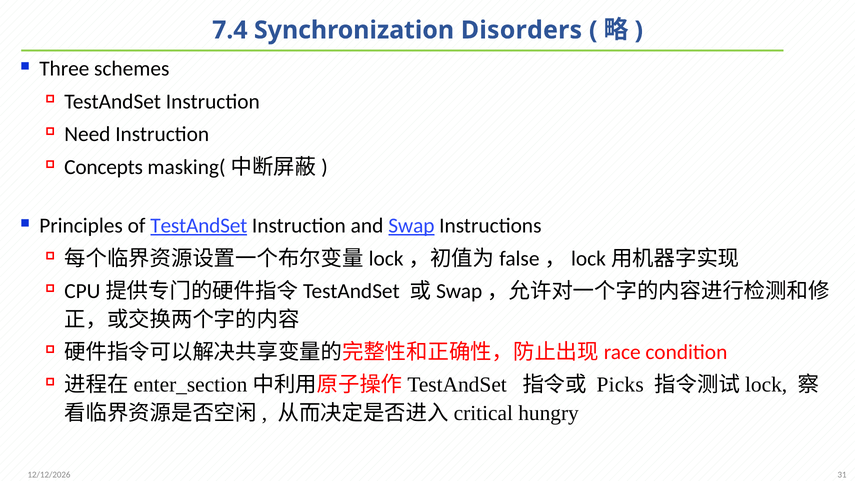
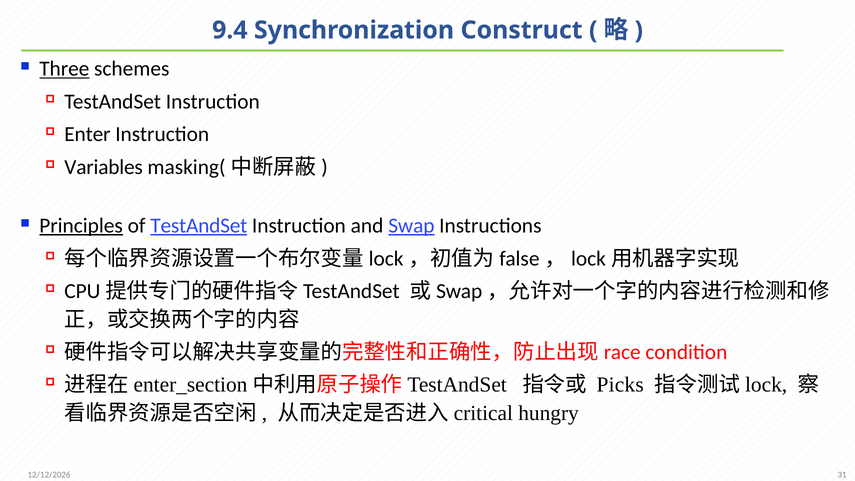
7.4: 7.4 -> 9.4 (230, 30)
Disorders: Disorders -> Construct (522, 30)
Three underline: none -> present (64, 69)
Need: Need -> Enter (87, 134)
Concepts: Concepts -> Variables (104, 167)
Principles underline: none -> present (81, 226)
